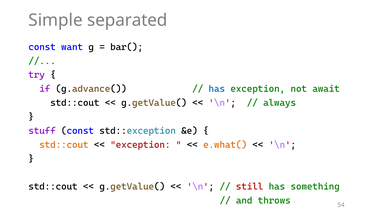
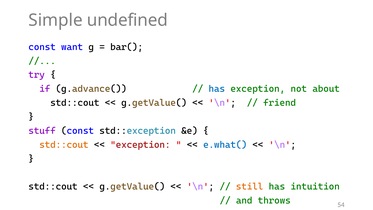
separated: separated -> undefined (127, 20)
await: await -> about (326, 89)
always: always -> friend (280, 103)
e.what( colour: orange -> blue (225, 145)
still colour: red -> orange (250, 186)
something: something -> intuition (315, 186)
